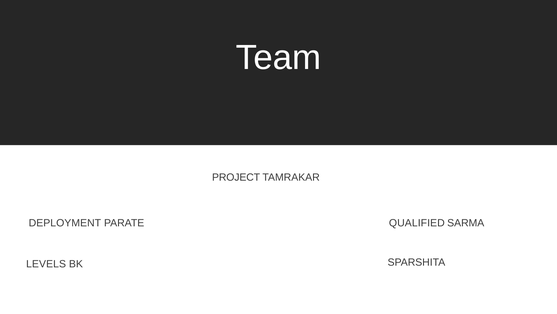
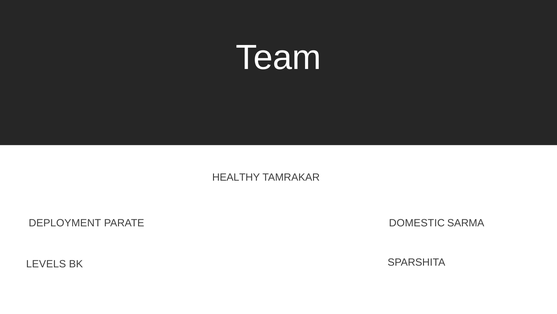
PROJECT: PROJECT -> HEALTHY (236, 177)
QUALIFIED: QUALIFIED -> DOMESTIC (417, 222)
